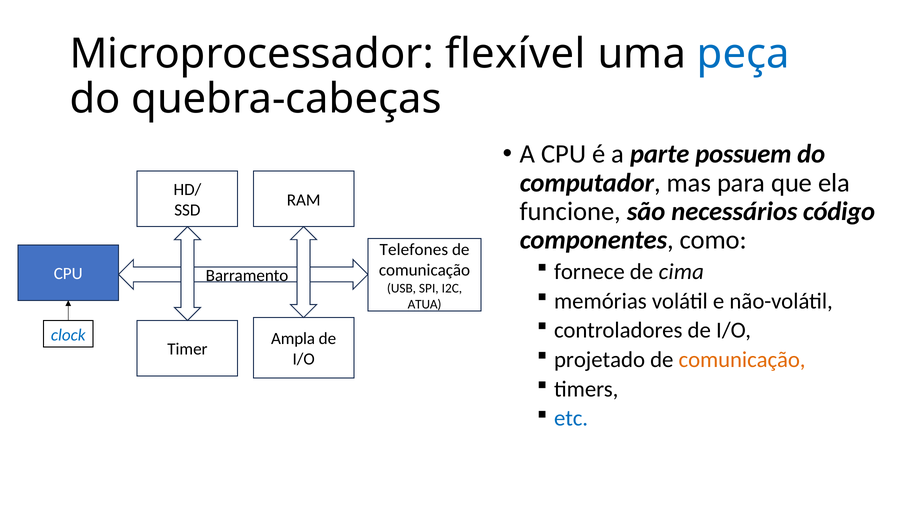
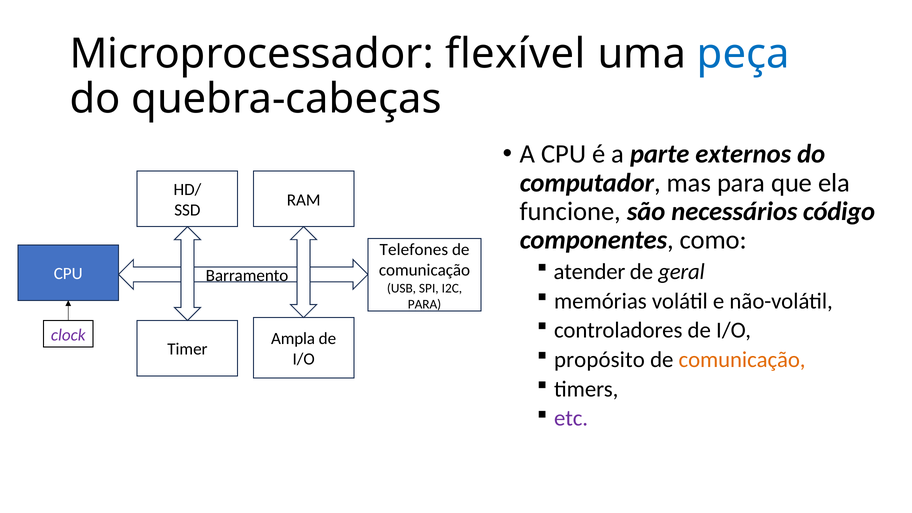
possuem: possuem -> externos (743, 154)
fornece: fornece -> atender (589, 272)
cima: cima -> geral (682, 272)
ATUA: ATUA -> PARA (425, 304)
clock colour: blue -> purple (68, 335)
projetado: projetado -> propósito (599, 360)
etc colour: blue -> purple (571, 418)
